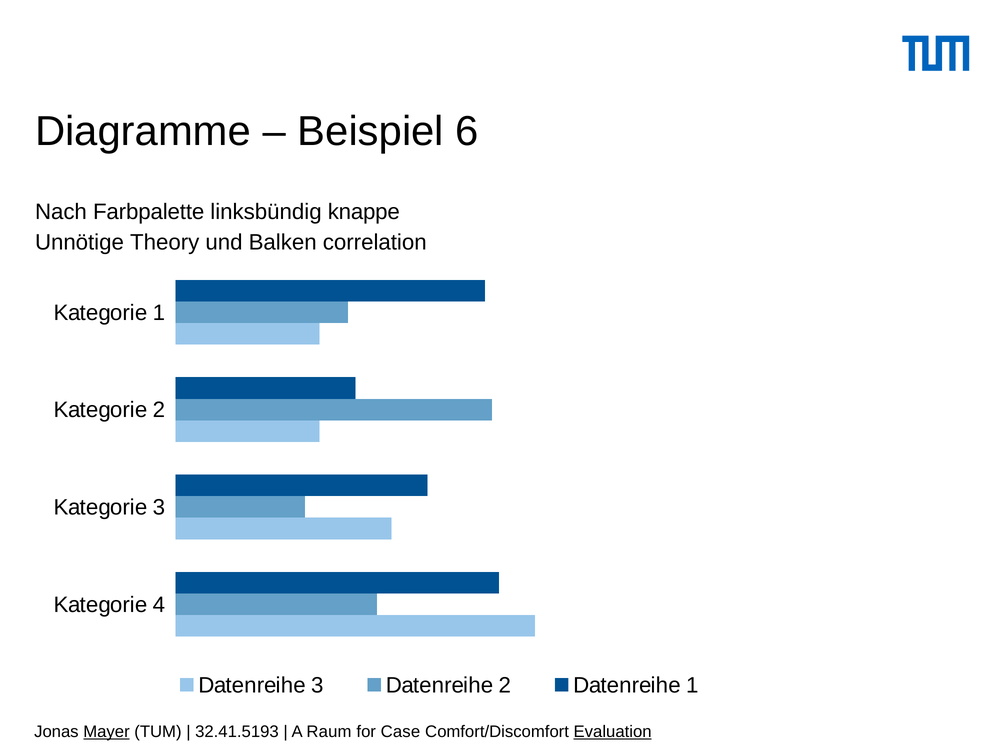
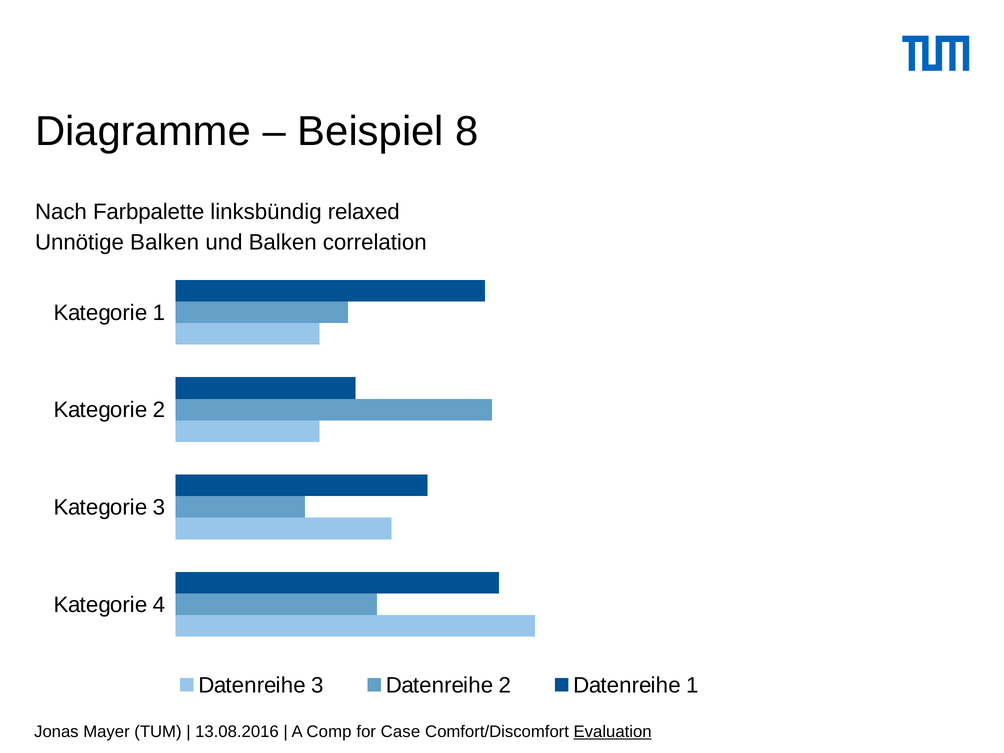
6: 6 -> 8 (467, 132)
knappe: knappe -> relaxed (364, 212)
Unnötige Theory: Theory -> Balken (165, 243)
Mayer underline: present -> none (106, 732)
32.41.5193: 32.41.5193 -> 13.08.2016 (237, 732)
Raum: Raum -> Comp (329, 732)
